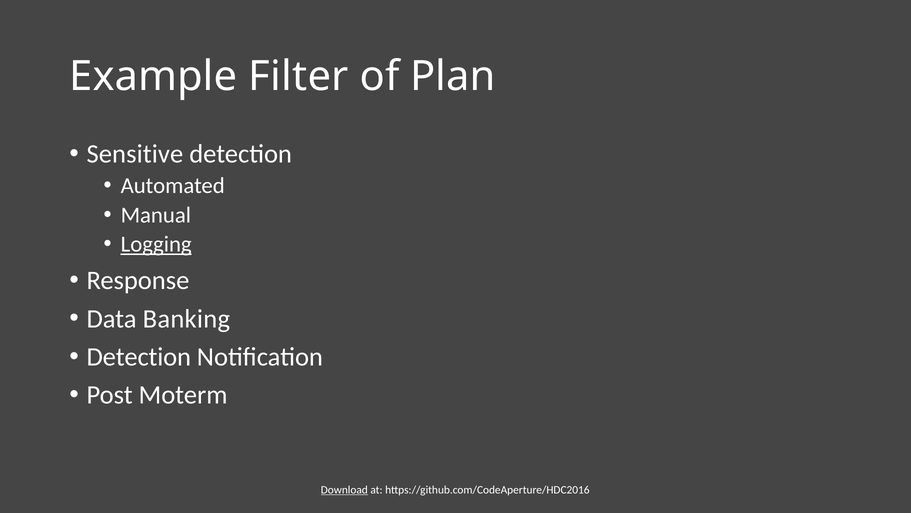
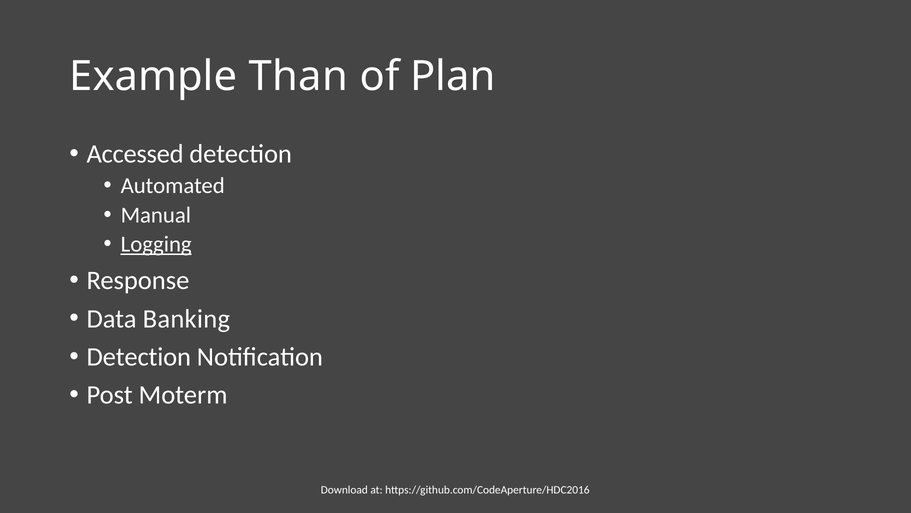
Filter: Filter -> Than (298, 77)
Sensitive: Sensitive -> Accessed (135, 154)
Download underline: present -> none (344, 489)
